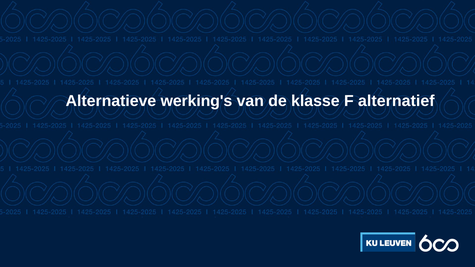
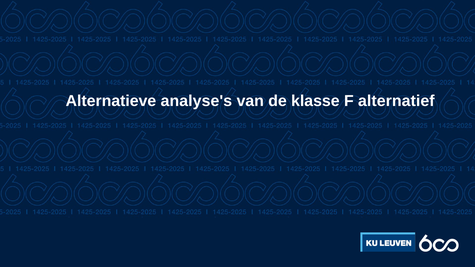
werking's: werking's -> analyse's (196, 101)
